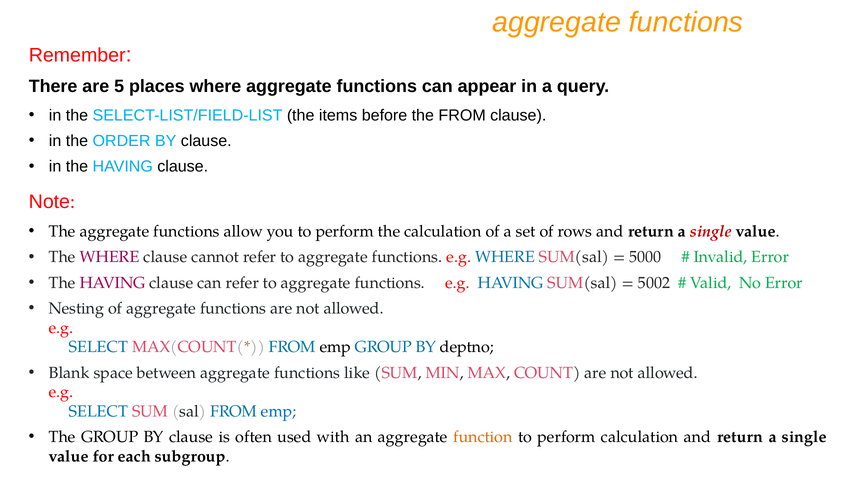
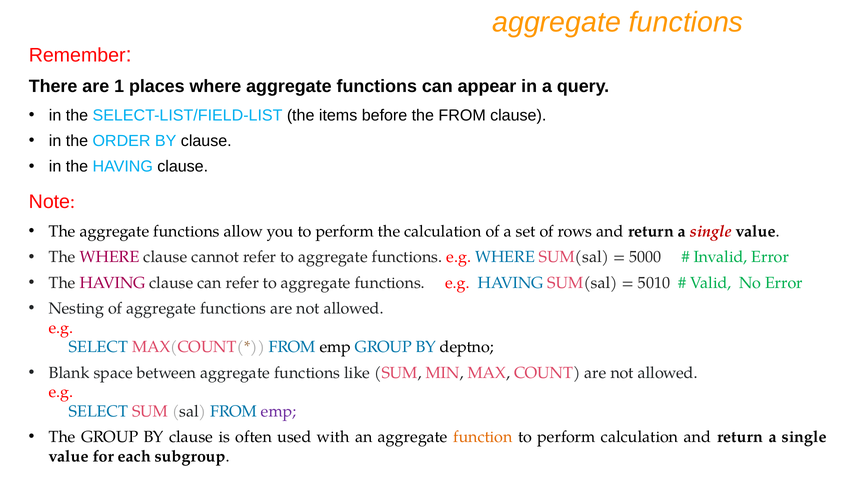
5: 5 -> 1 (119, 86)
5002: 5002 -> 5010 (654, 283)
emp colour: blue -> purple (279, 411)
